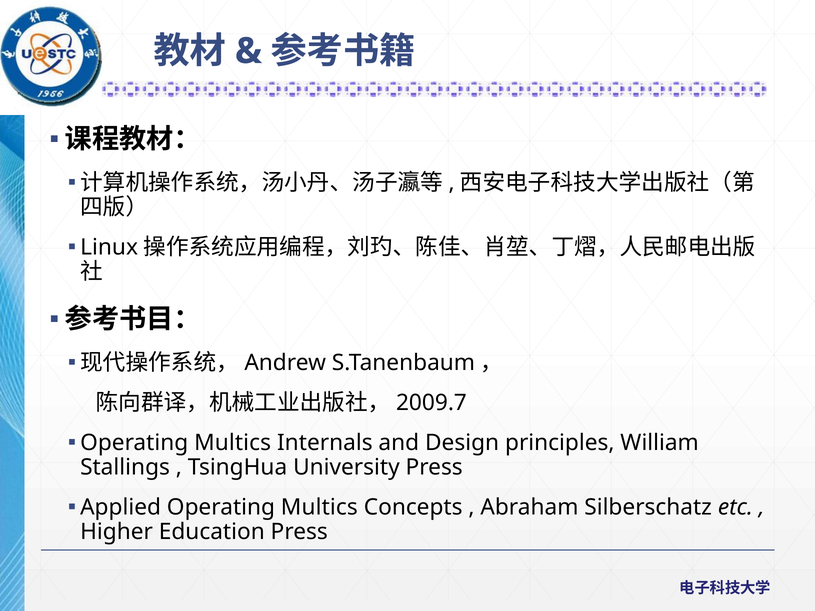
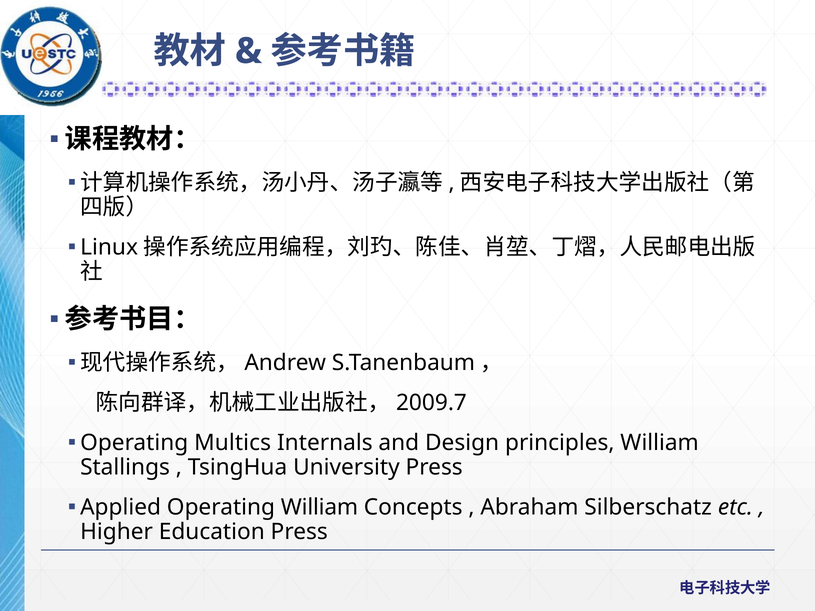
Applied Operating Multics: Multics -> William (319, 507)
